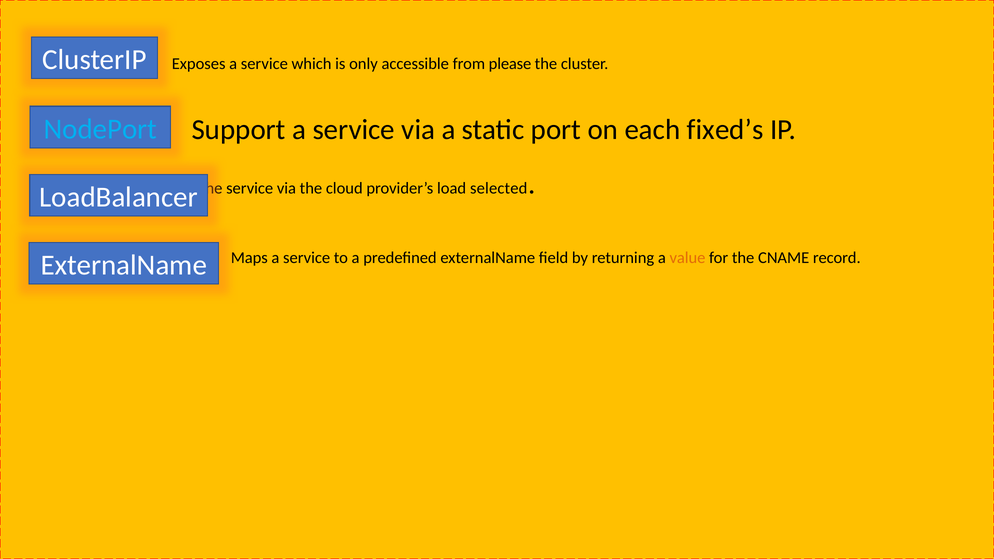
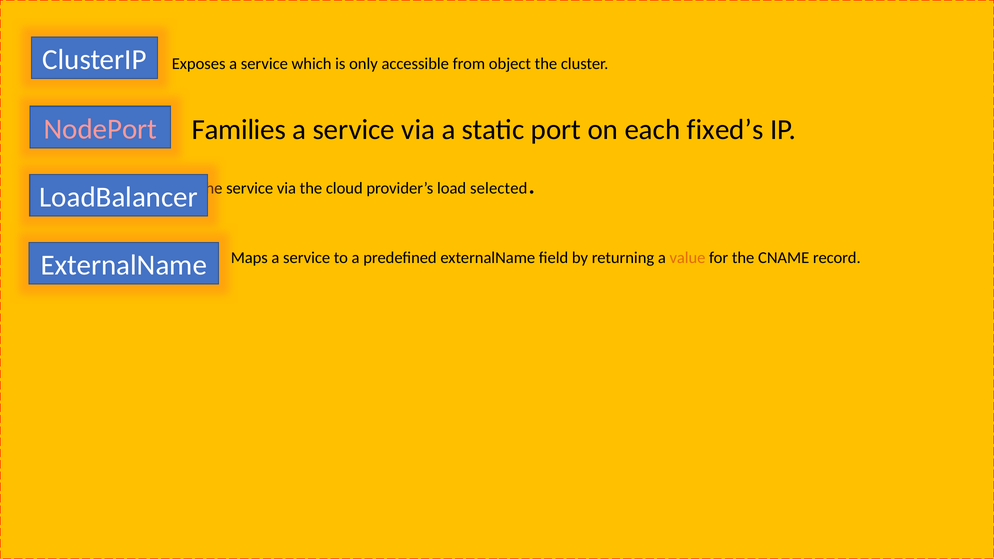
please: please -> object (510, 64)
NodePort colour: light blue -> pink (100, 129)
Support: Support -> Families (239, 130)
